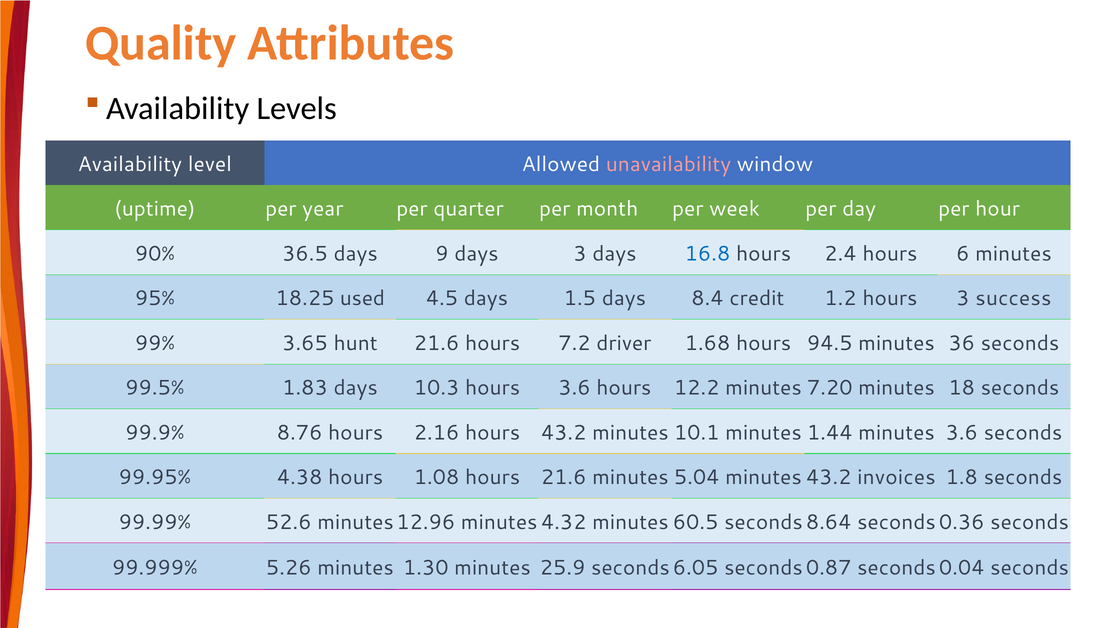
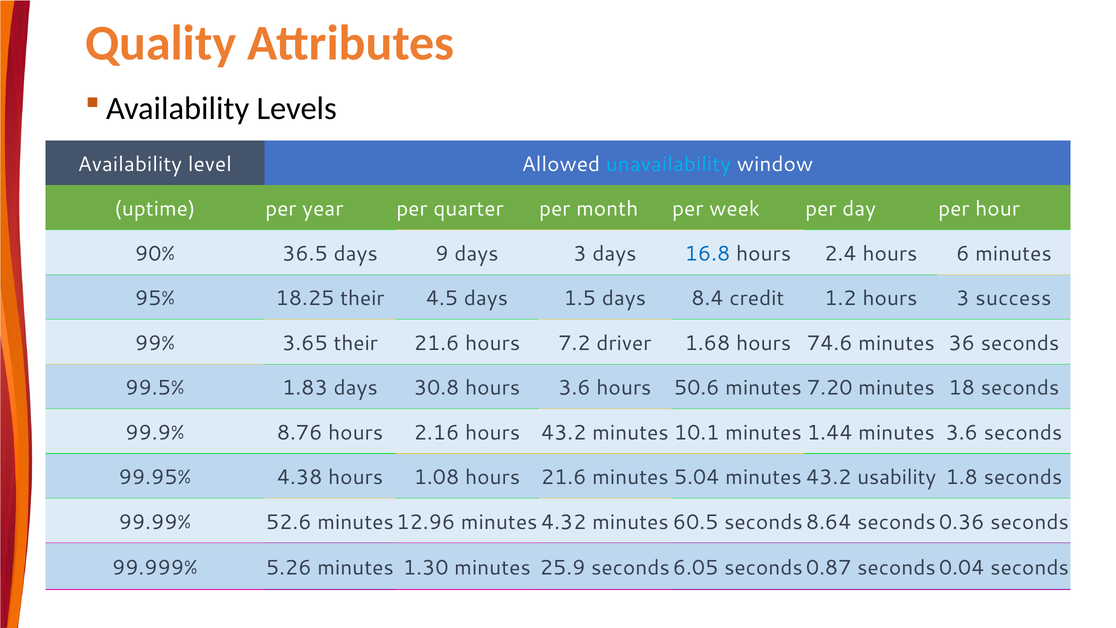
unavailability colour: pink -> light blue (668, 164)
18.25 used: used -> their (362, 298)
3.65 hunt: hunt -> their (356, 343)
94.5: 94.5 -> 74.6 (830, 343)
10.3: 10.3 -> 30.8 (437, 388)
12.2: 12.2 -> 50.6 (697, 388)
invoices: invoices -> usability (897, 477)
